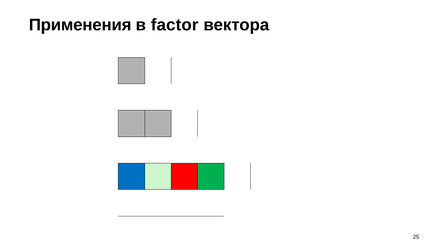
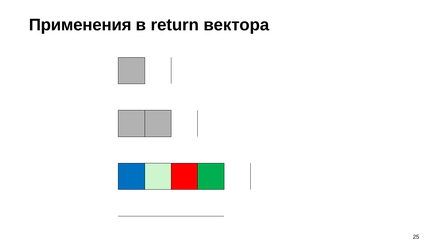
factor: factor -> return (175, 25)
